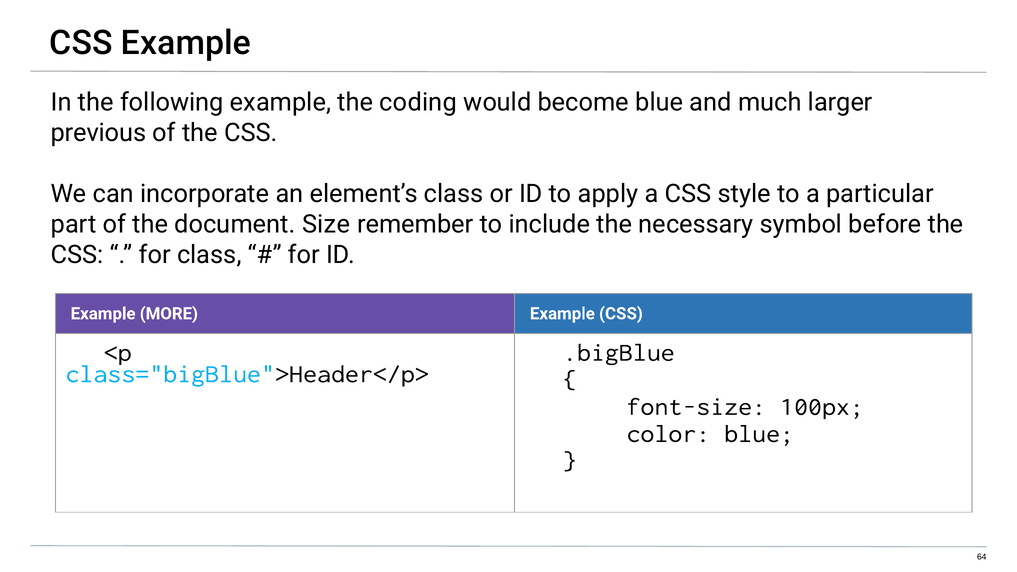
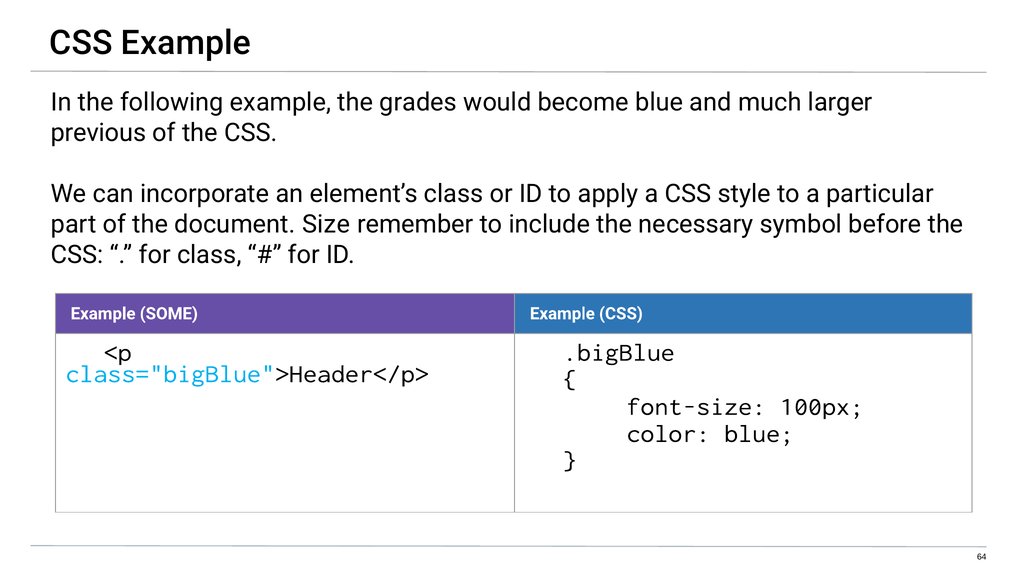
the coding: coding -> grades (418, 102)
MORE: MORE -> SOME (169, 314)
